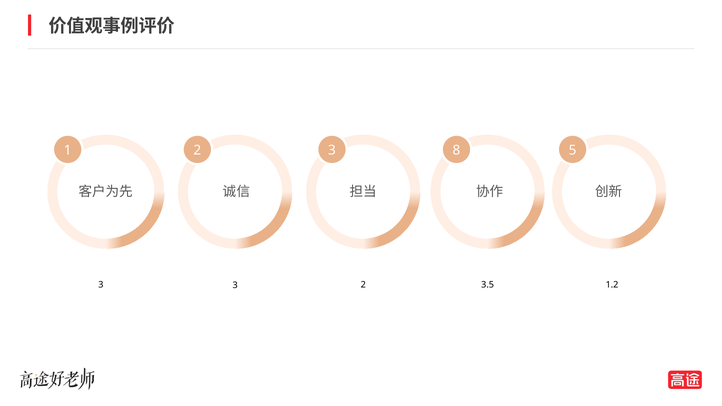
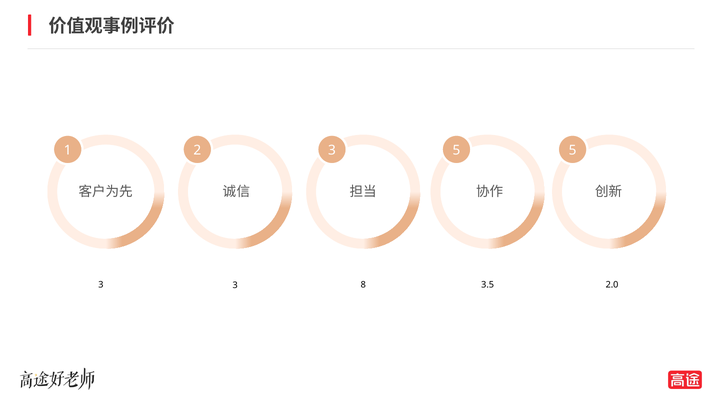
3 8: 8 -> 5 (456, 150)
3 2: 2 -> 8 (363, 285)
1.2: 1.2 -> 2.0 (612, 285)
